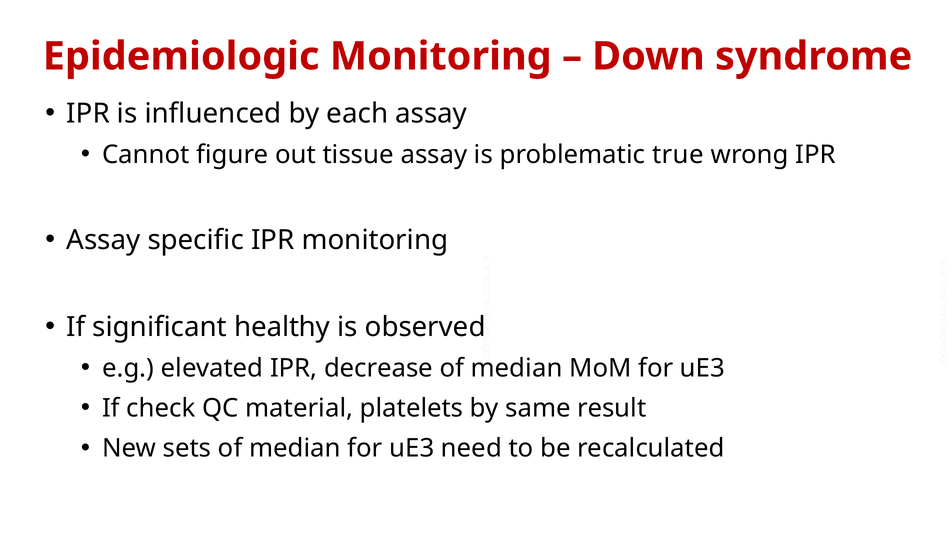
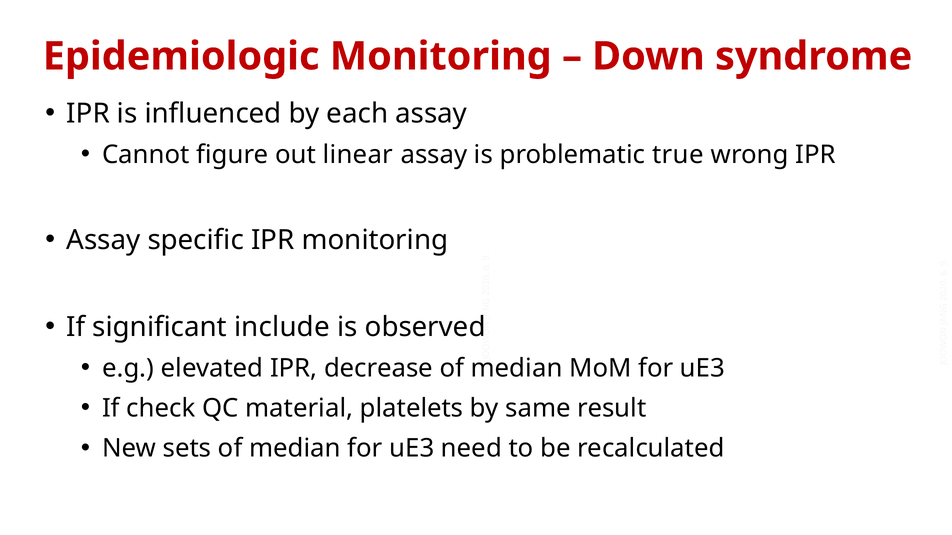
tissue: tissue -> linear (358, 155)
healthy: healthy -> include (282, 327)
